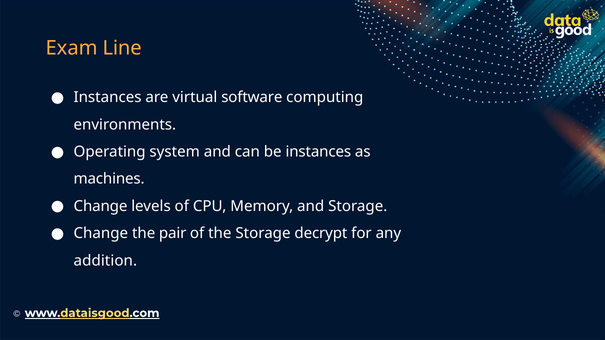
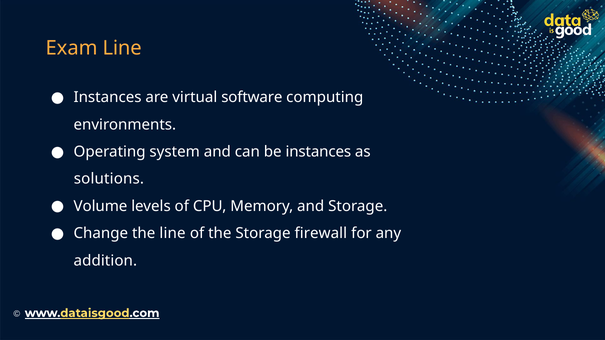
machines: machines -> solutions (109, 179)
Change: Change -> Volume (100, 206)
the pair: pair -> line (173, 234)
decrypt: decrypt -> firewall (321, 234)
